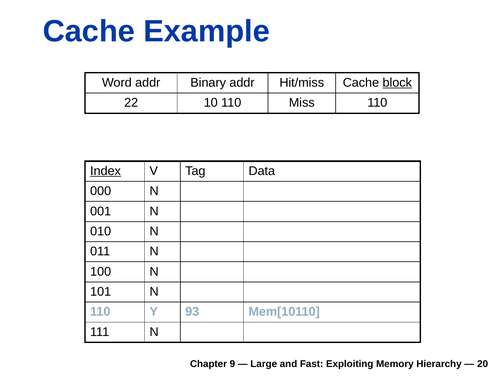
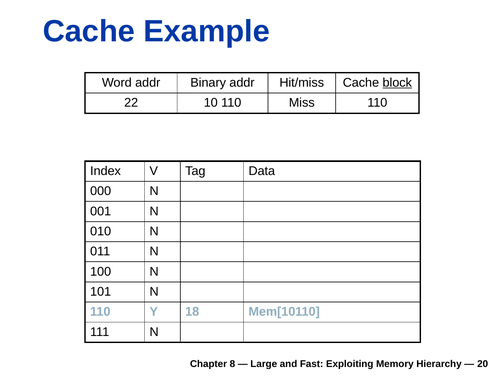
Index underline: present -> none (106, 171)
93: 93 -> 18 (192, 311)
9: 9 -> 8 (232, 363)
